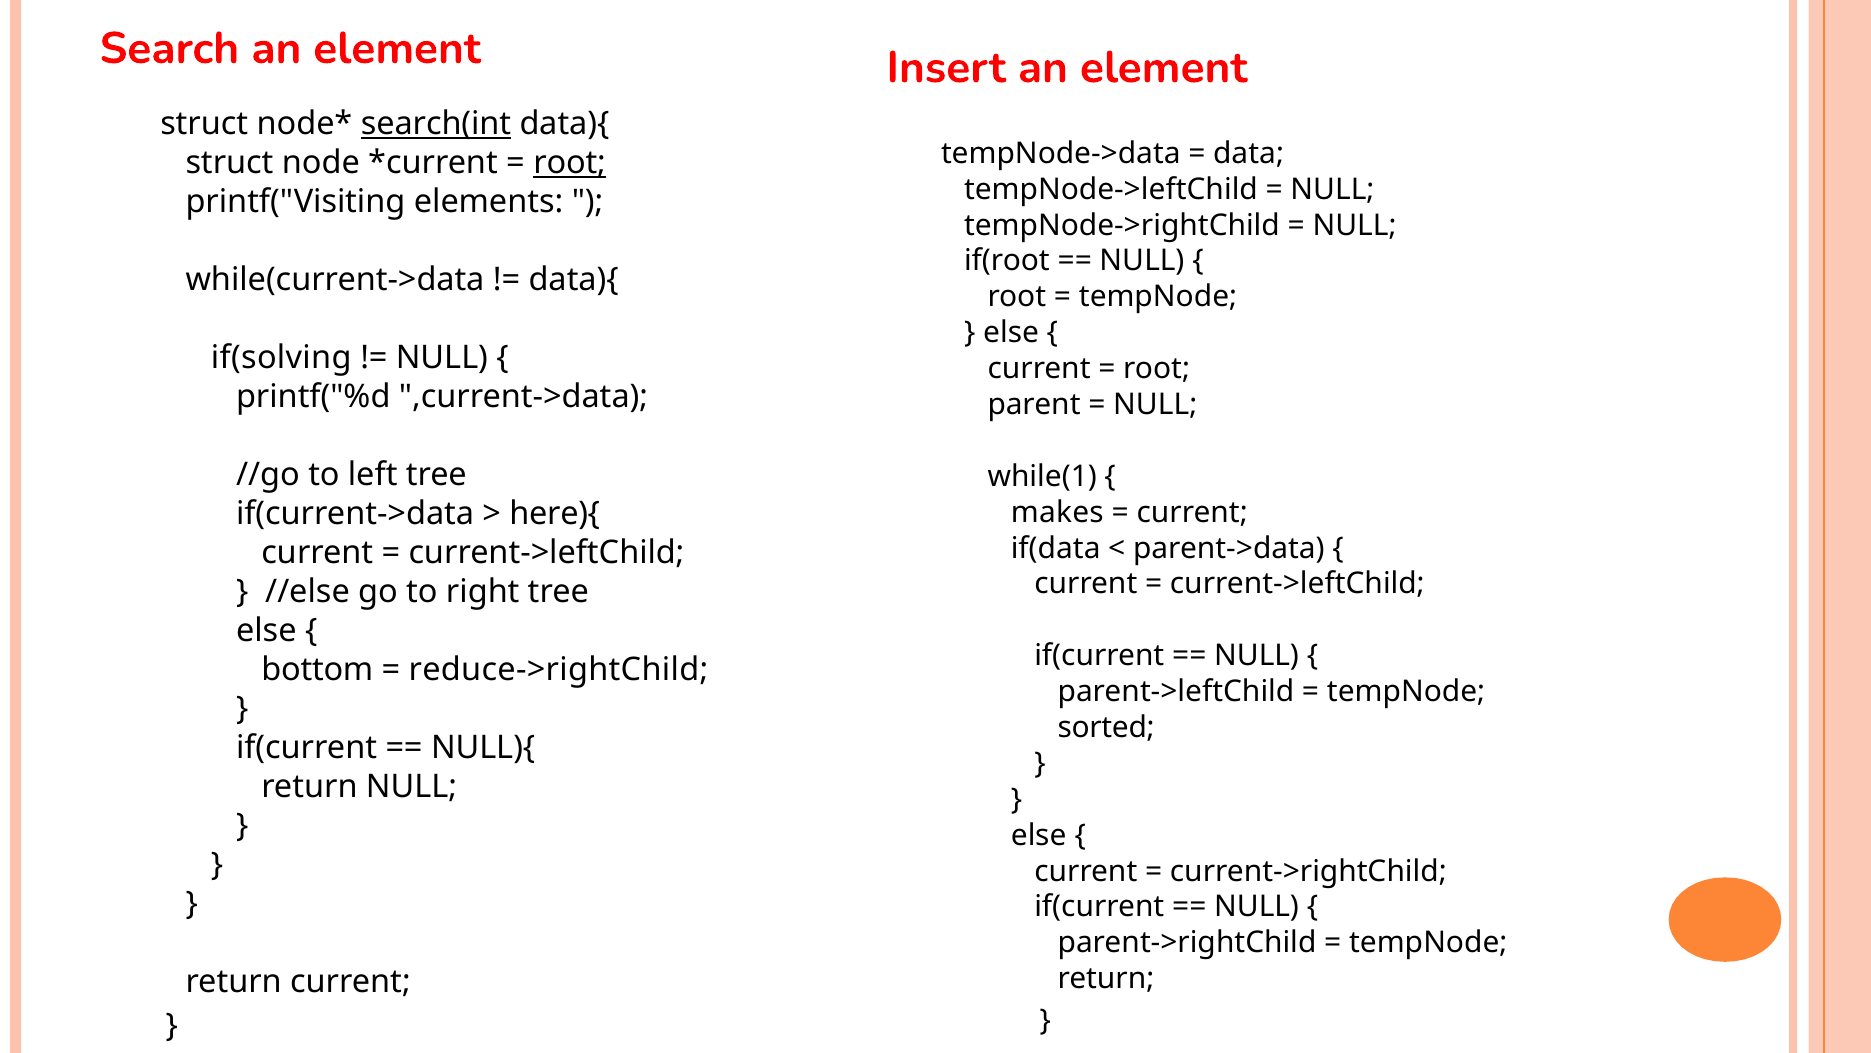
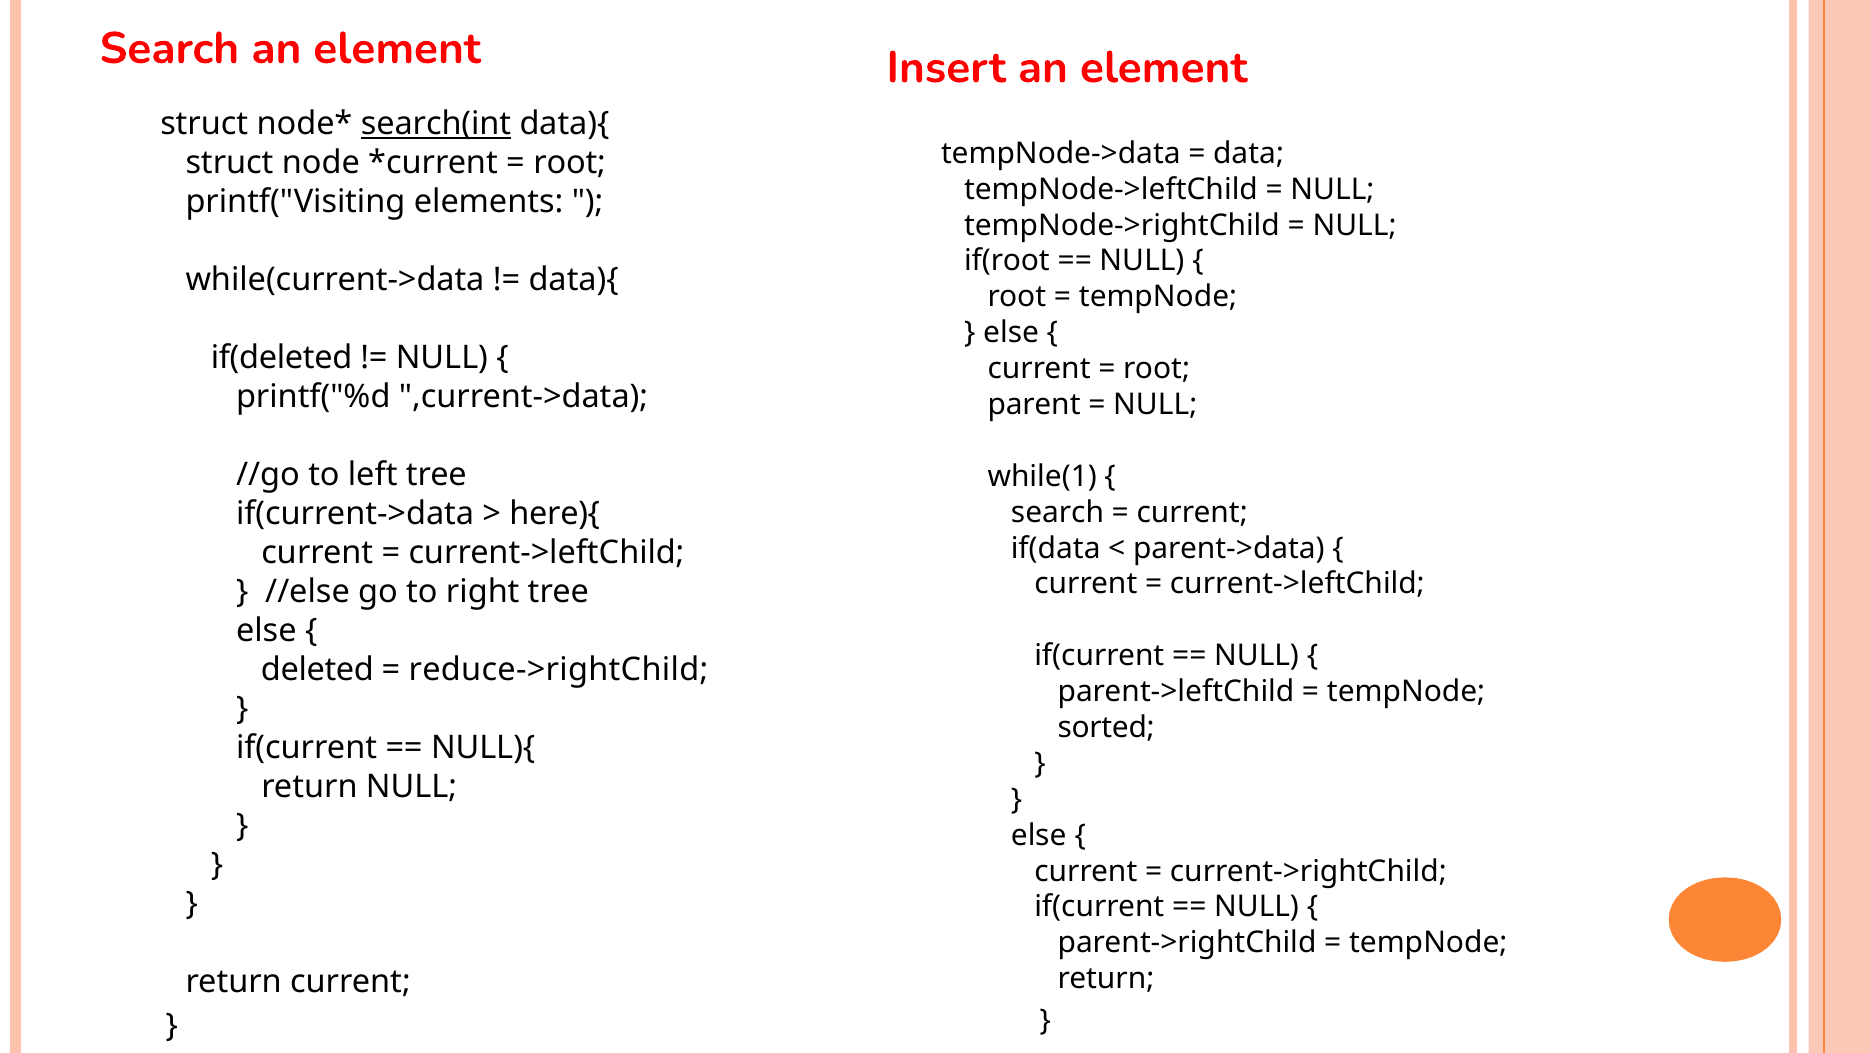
root underline: present -> none (570, 163)
if(solving: if(solving -> if(deleted (282, 357)
makes: makes -> search (1057, 512)
bottom: bottom -> deleted (317, 669)
